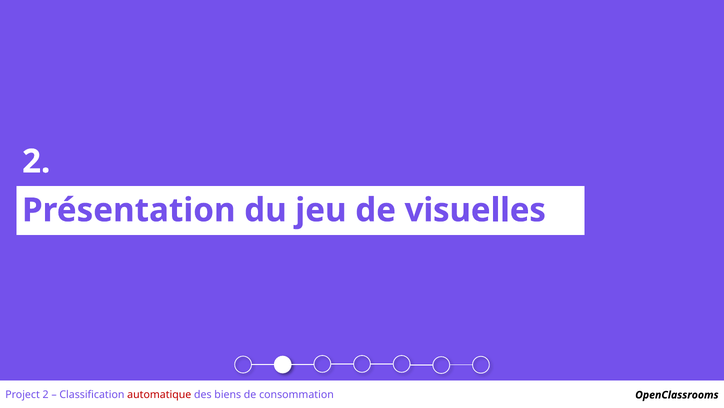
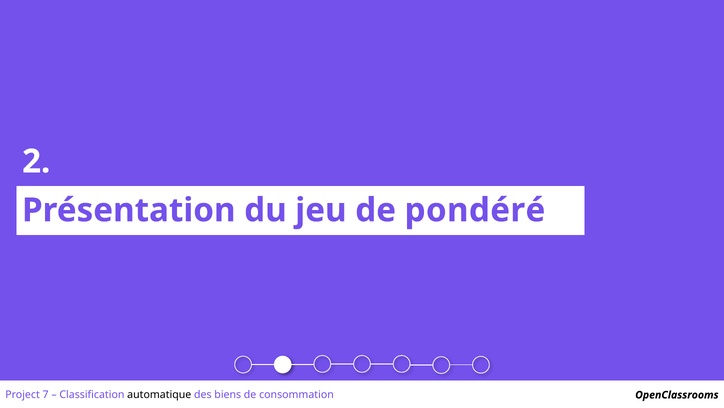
visuelles: visuelles -> pondéré (475, 210)
Project 2: 2 -> 7 (46, 394)
automatique colour: red -> black (159, 394)
